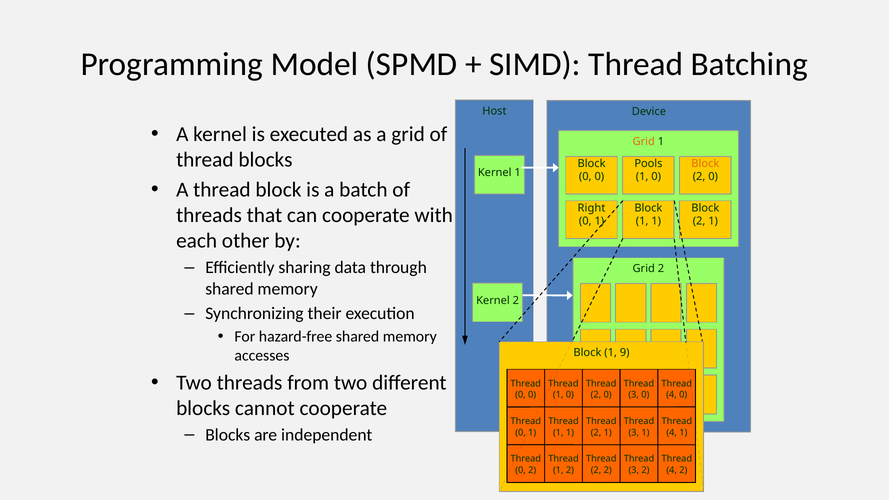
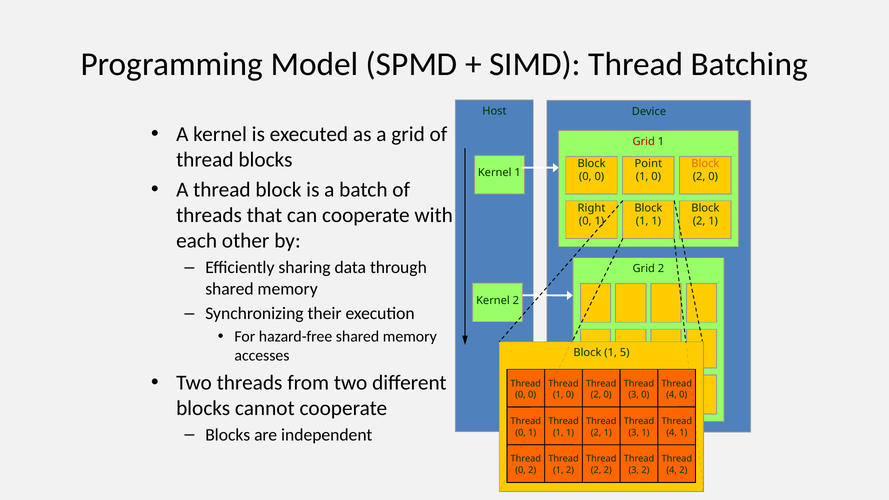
Grid colour: orange -> red (644, 141)
Pools: Pools -> Point (648, 163)
9: 9 -> 5 (625, 353)
